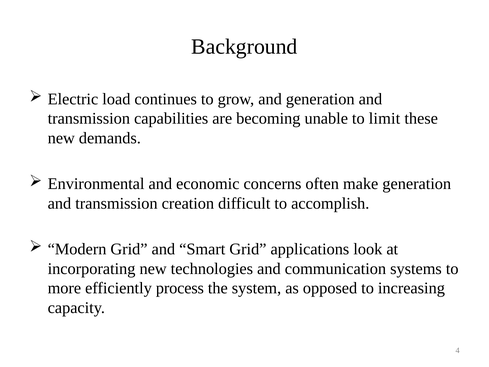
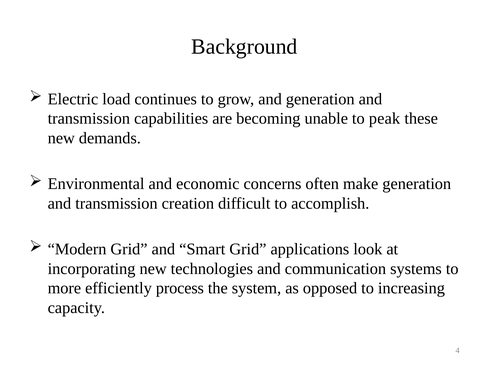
limit: limit -> peak (385, 119)
